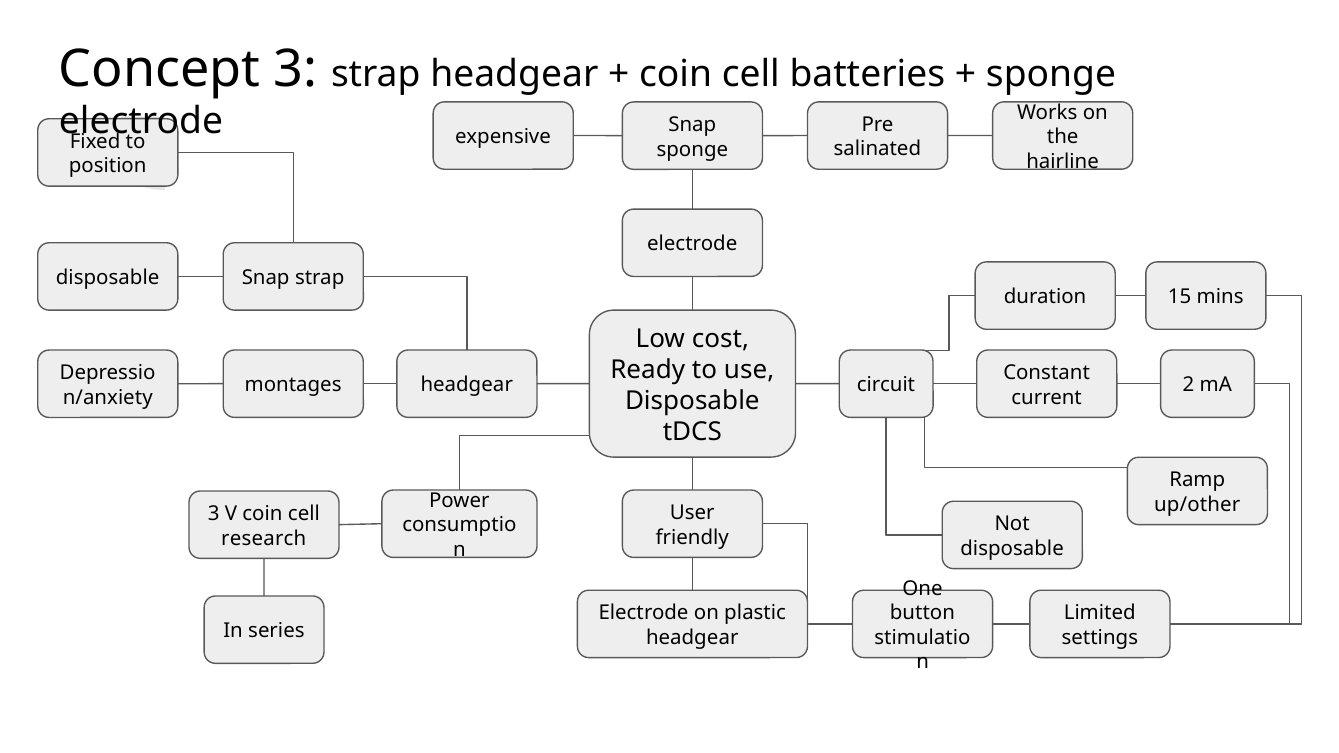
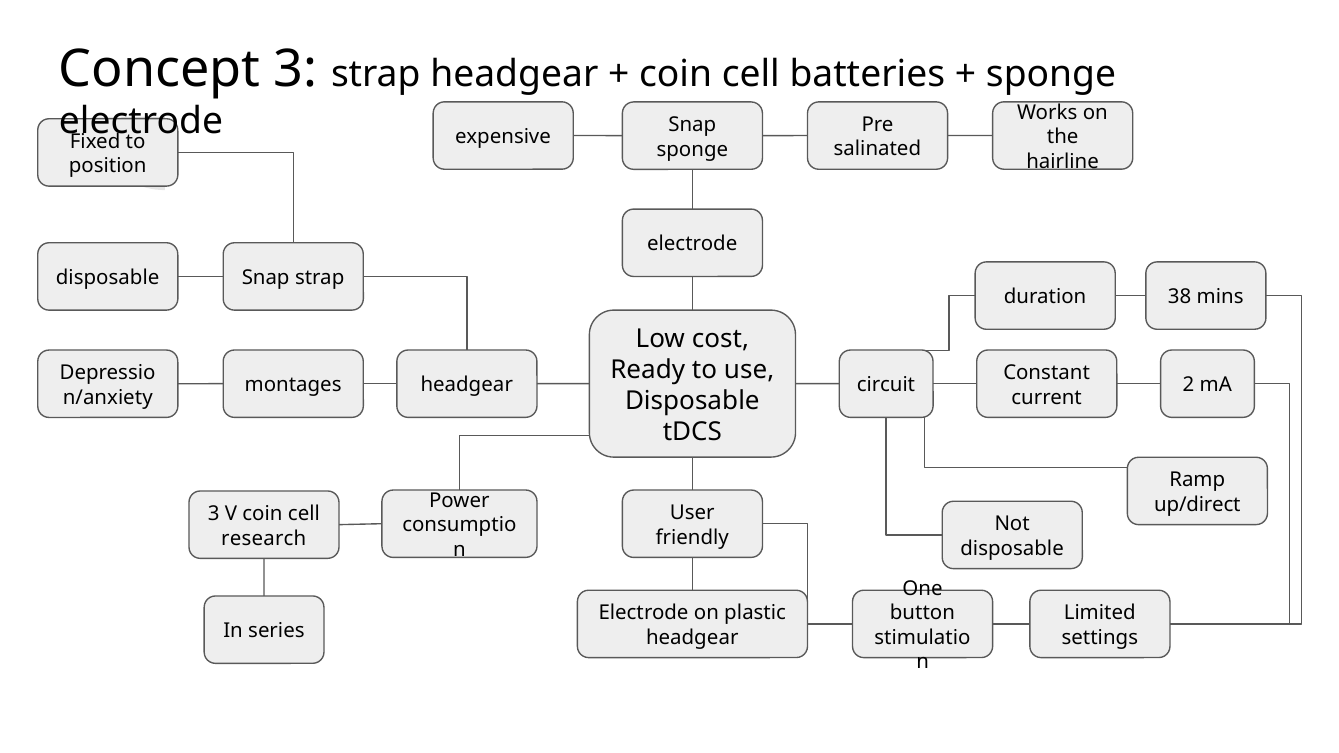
15: 15 -> 38 (1180, 297)
up/other: up/other -> up/direct (1197, 505)
